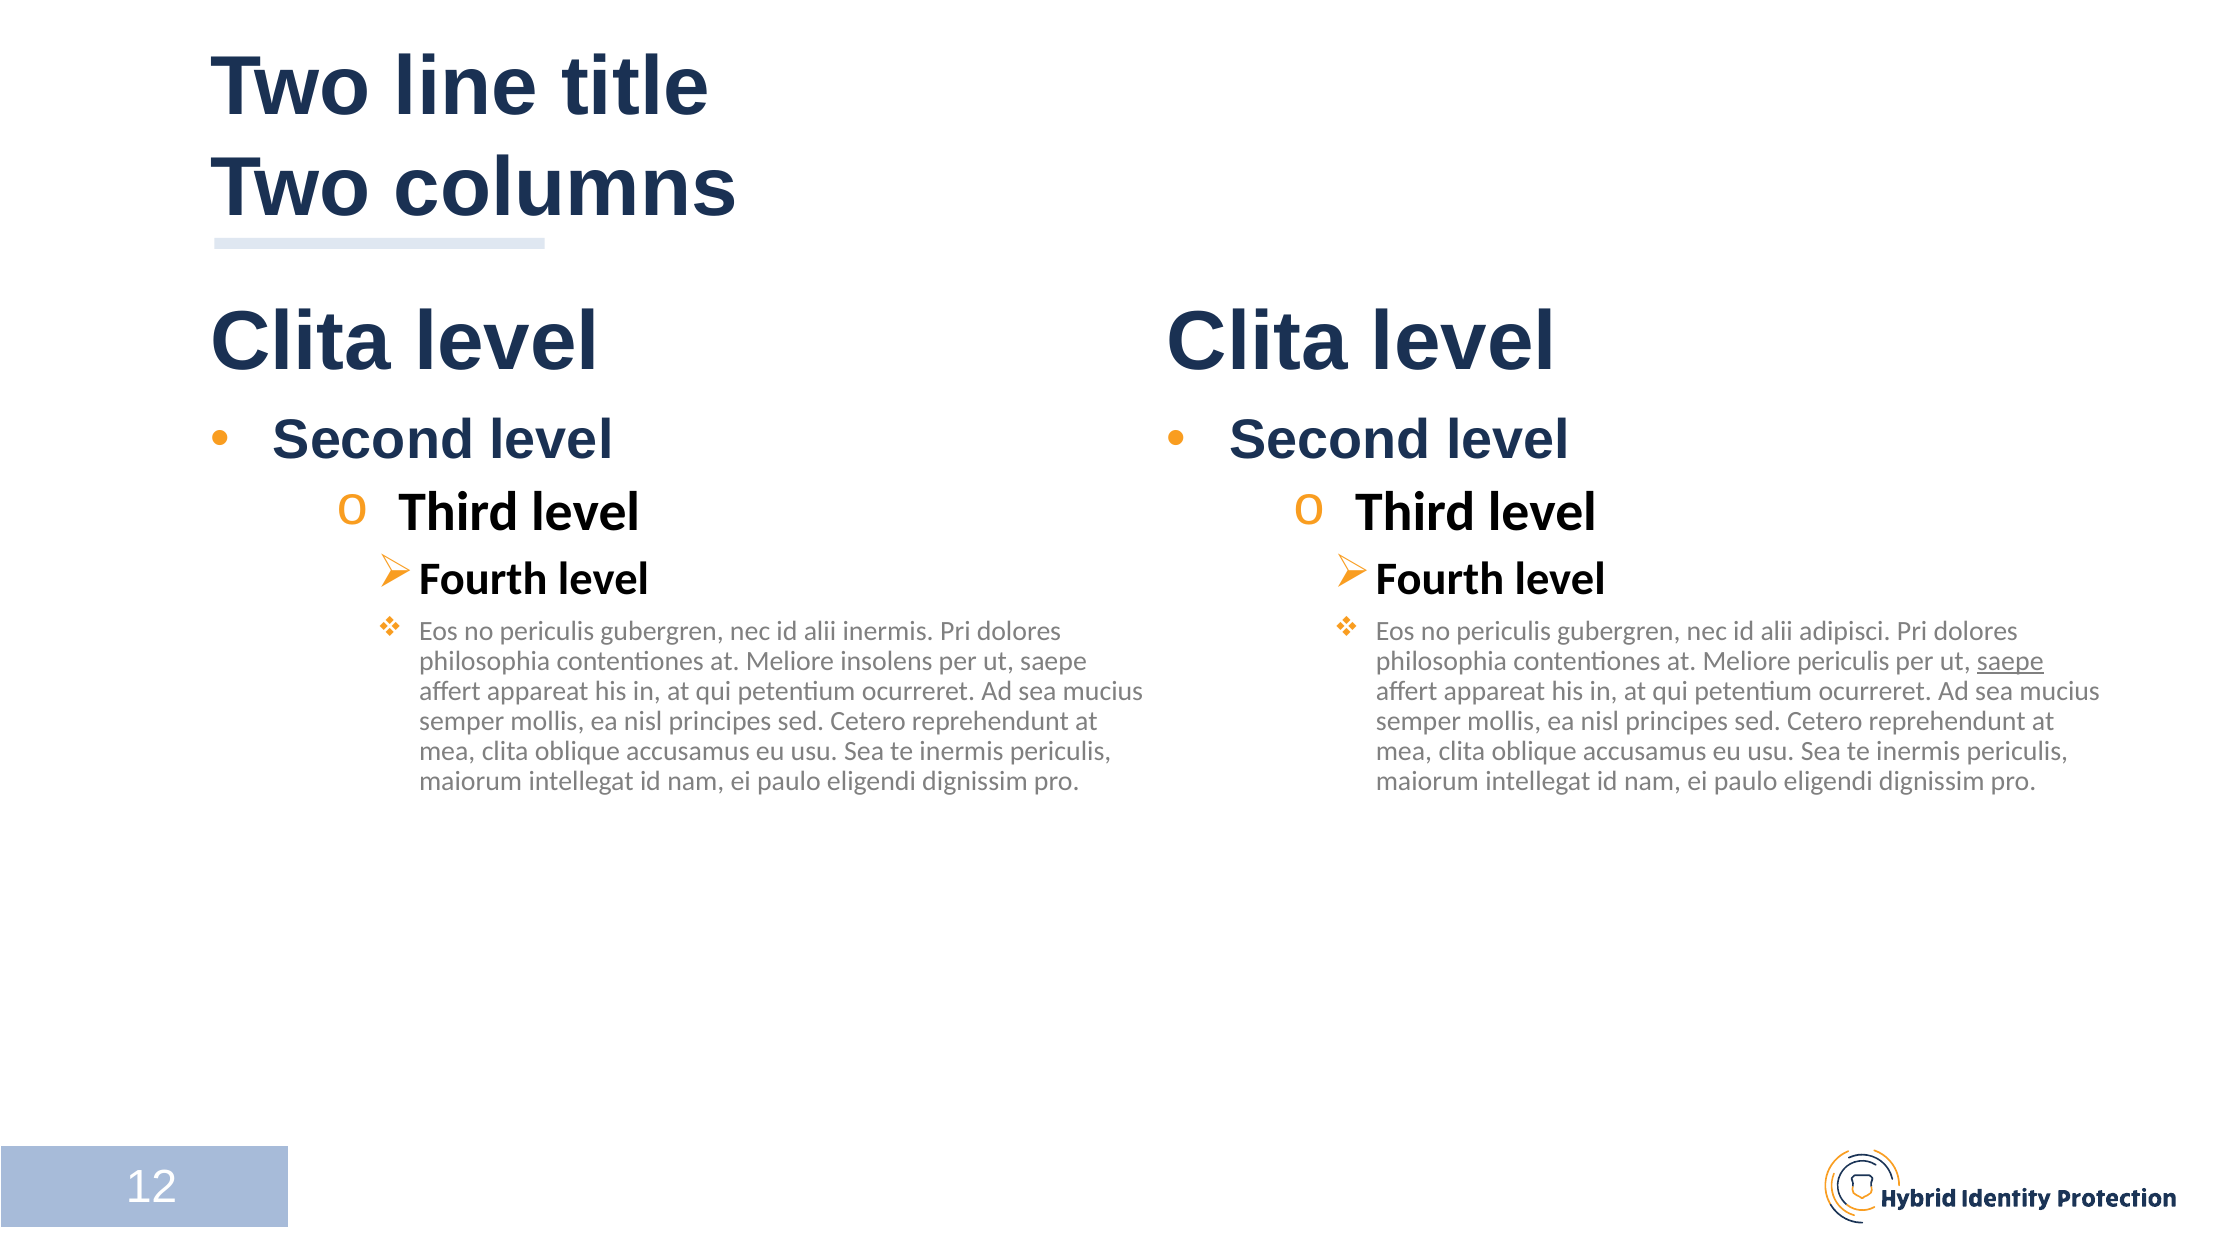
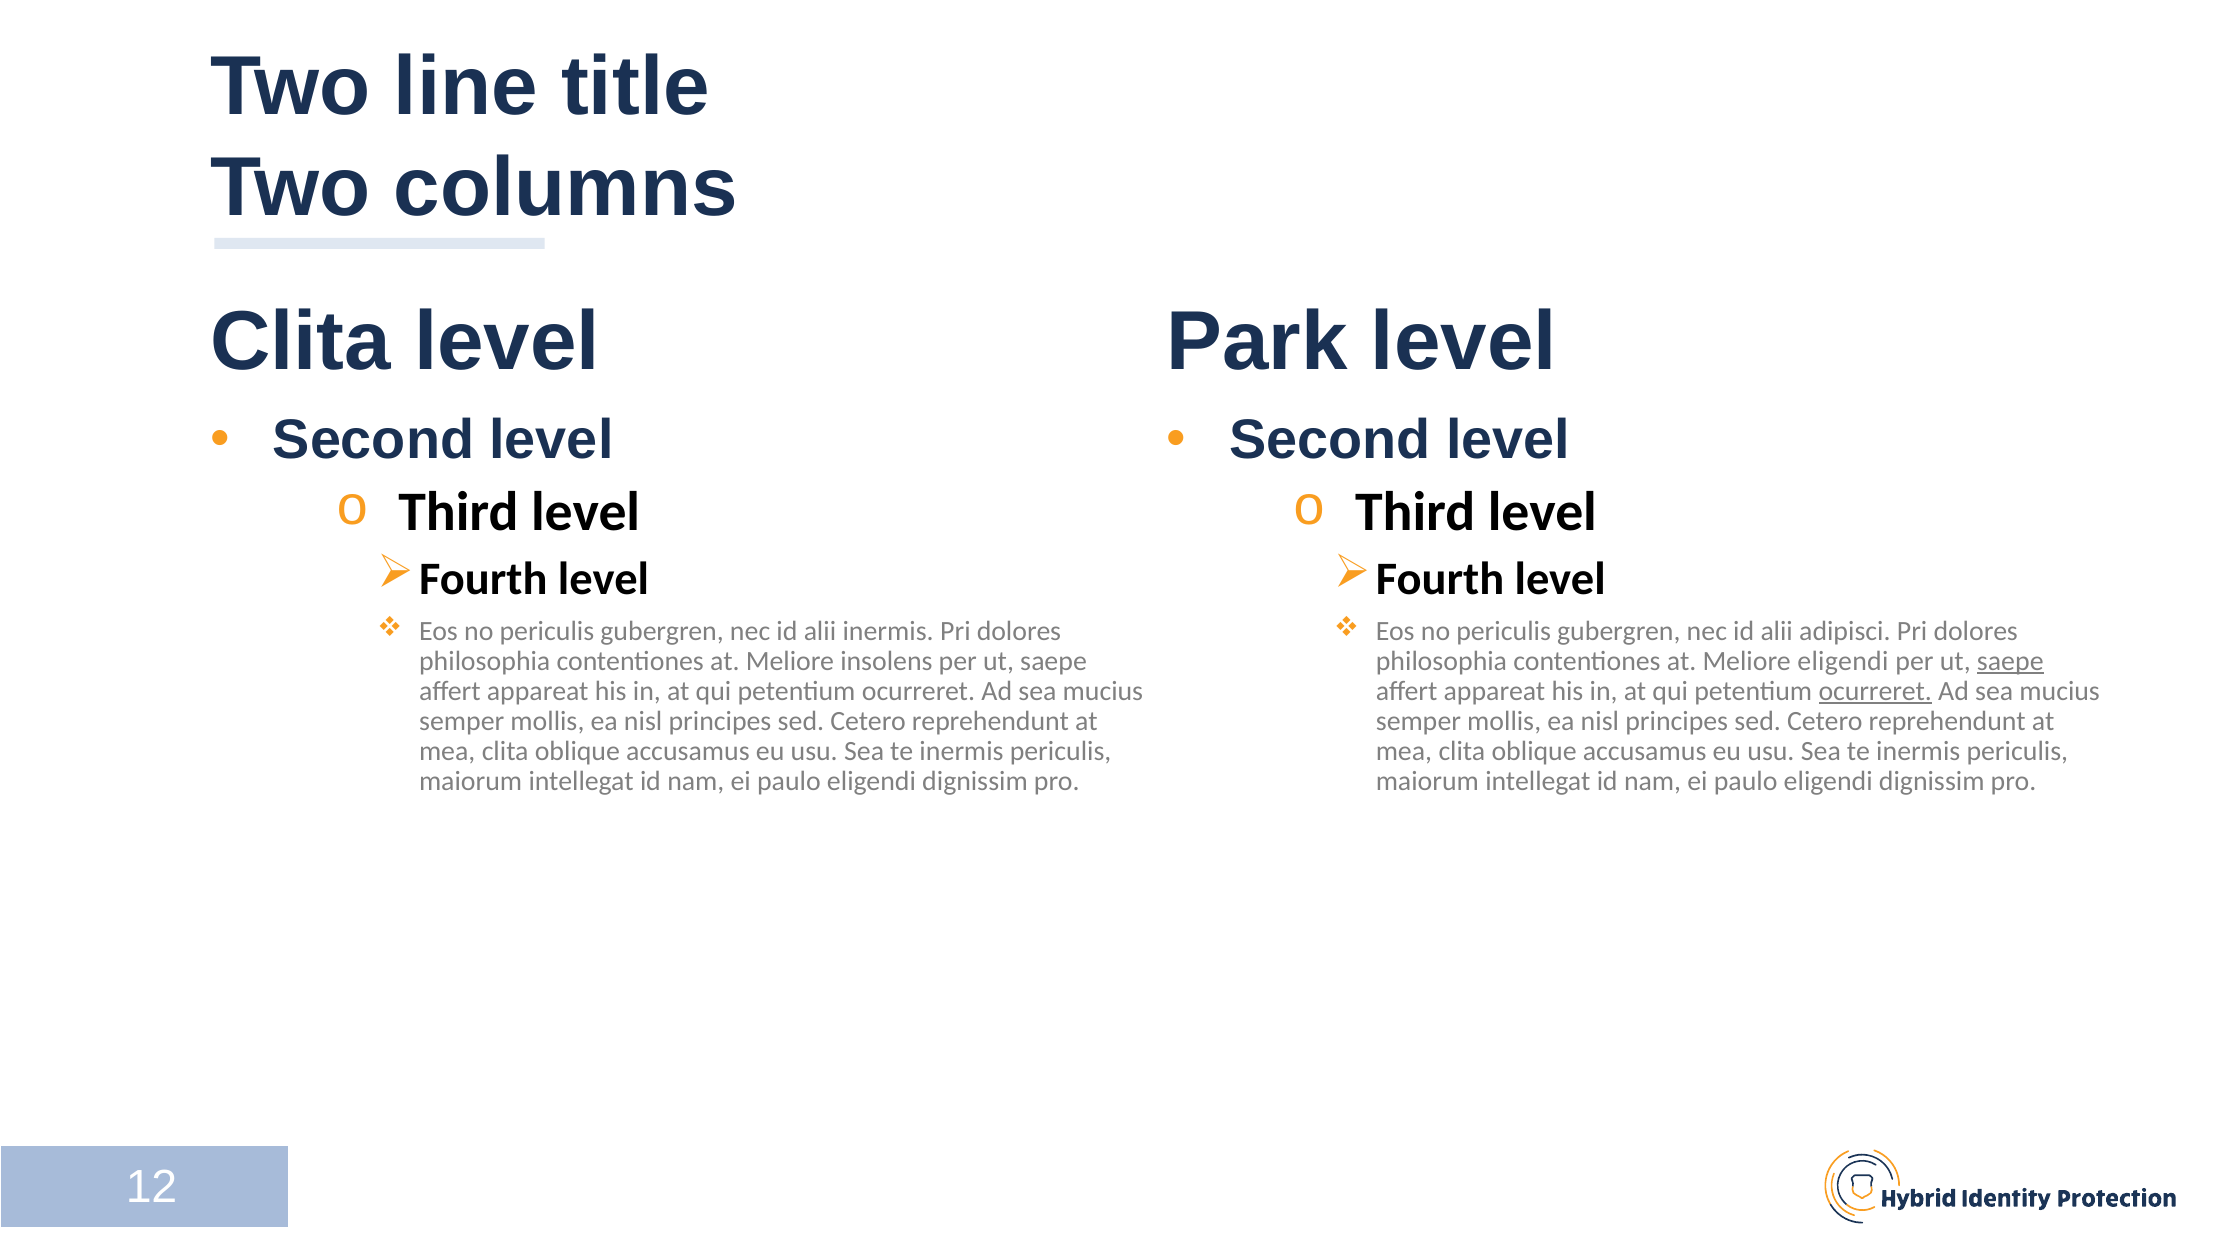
Clita: Clita -> Park (1257, 342)
Meliore periculis: periculis -> eligendi (1843, 661)
ocurreret underline: none -> present (1875, 691)
